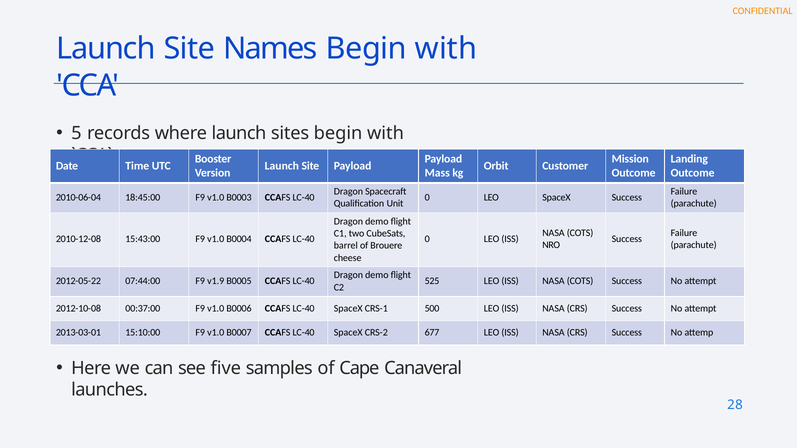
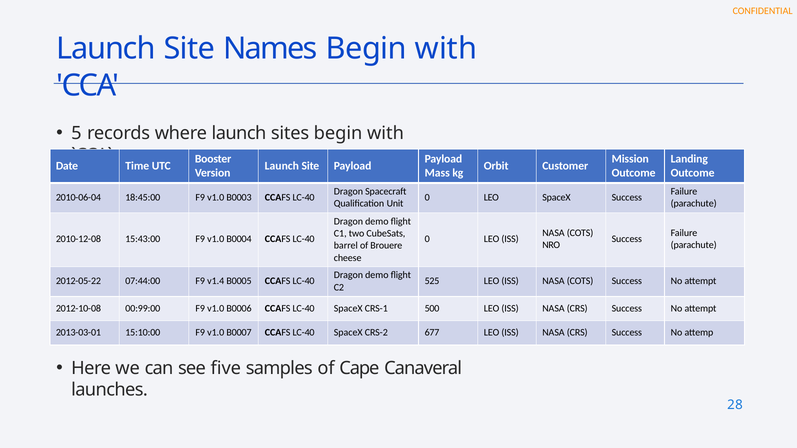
v1.9: v1.9 -> v1.4 (216, 281)
00:37:00: 00:37:00 -> 00:99:00 (143, 308)
